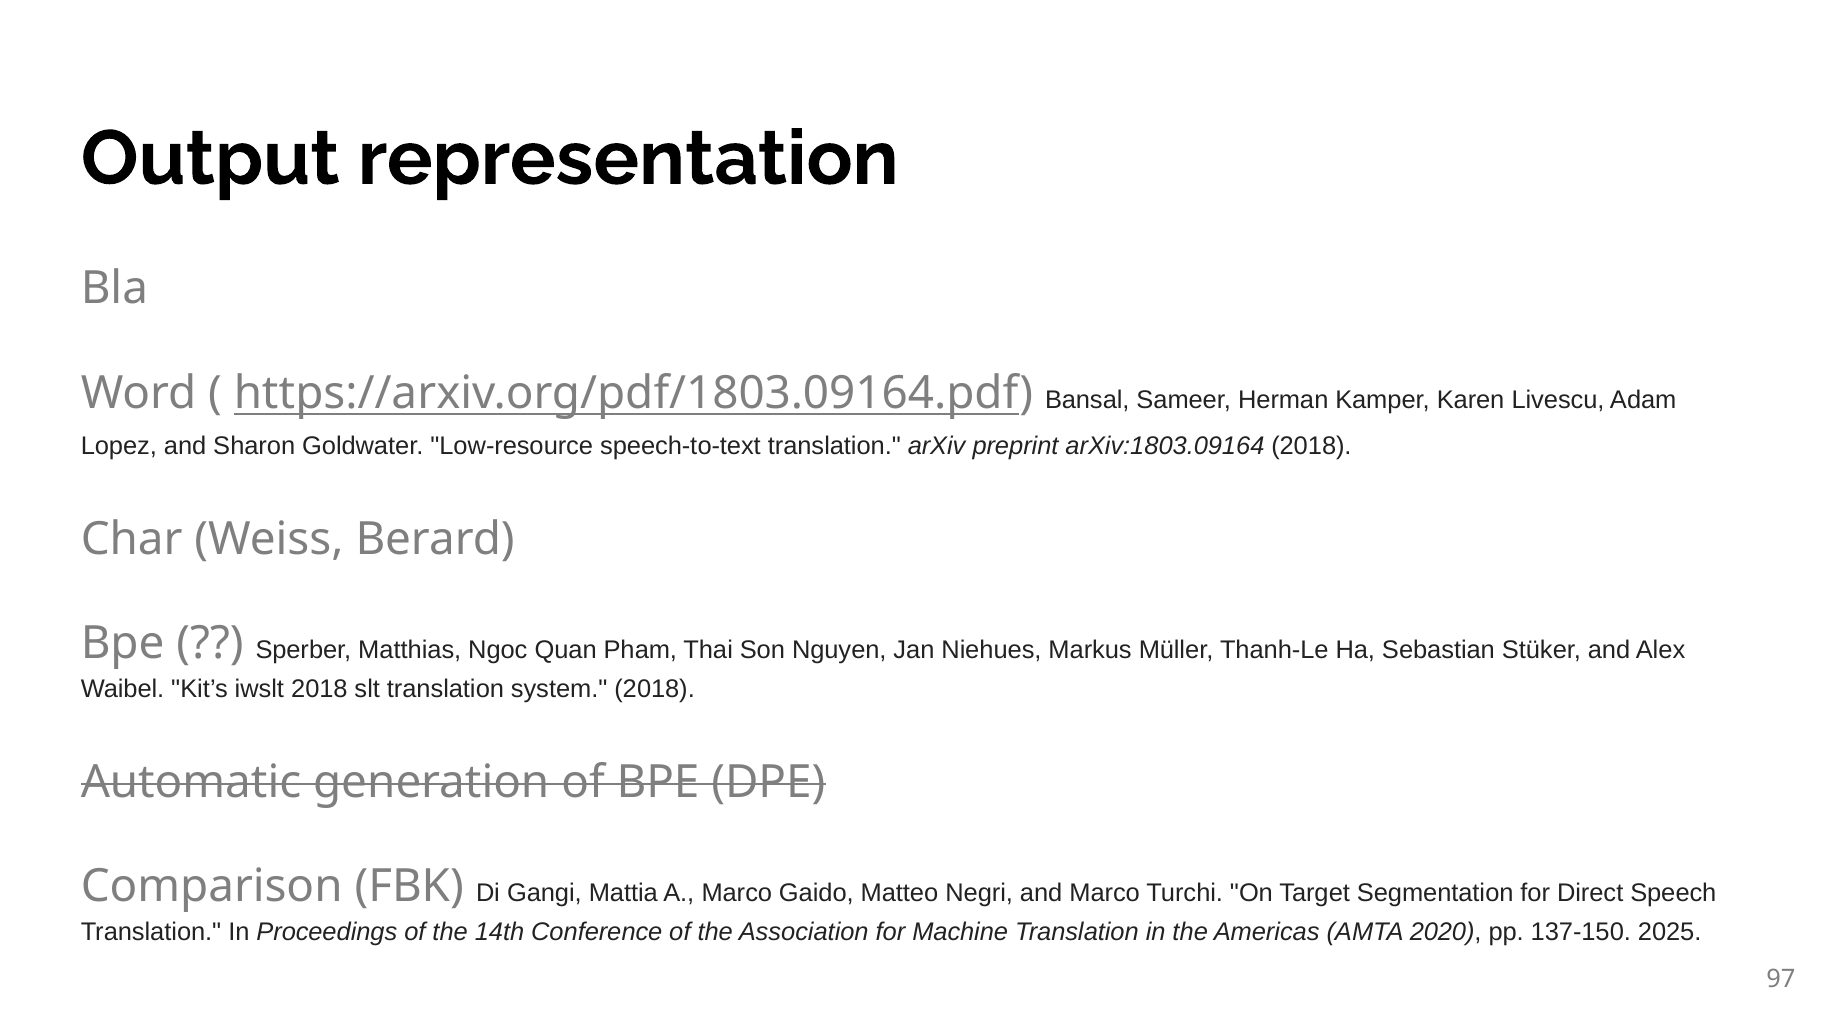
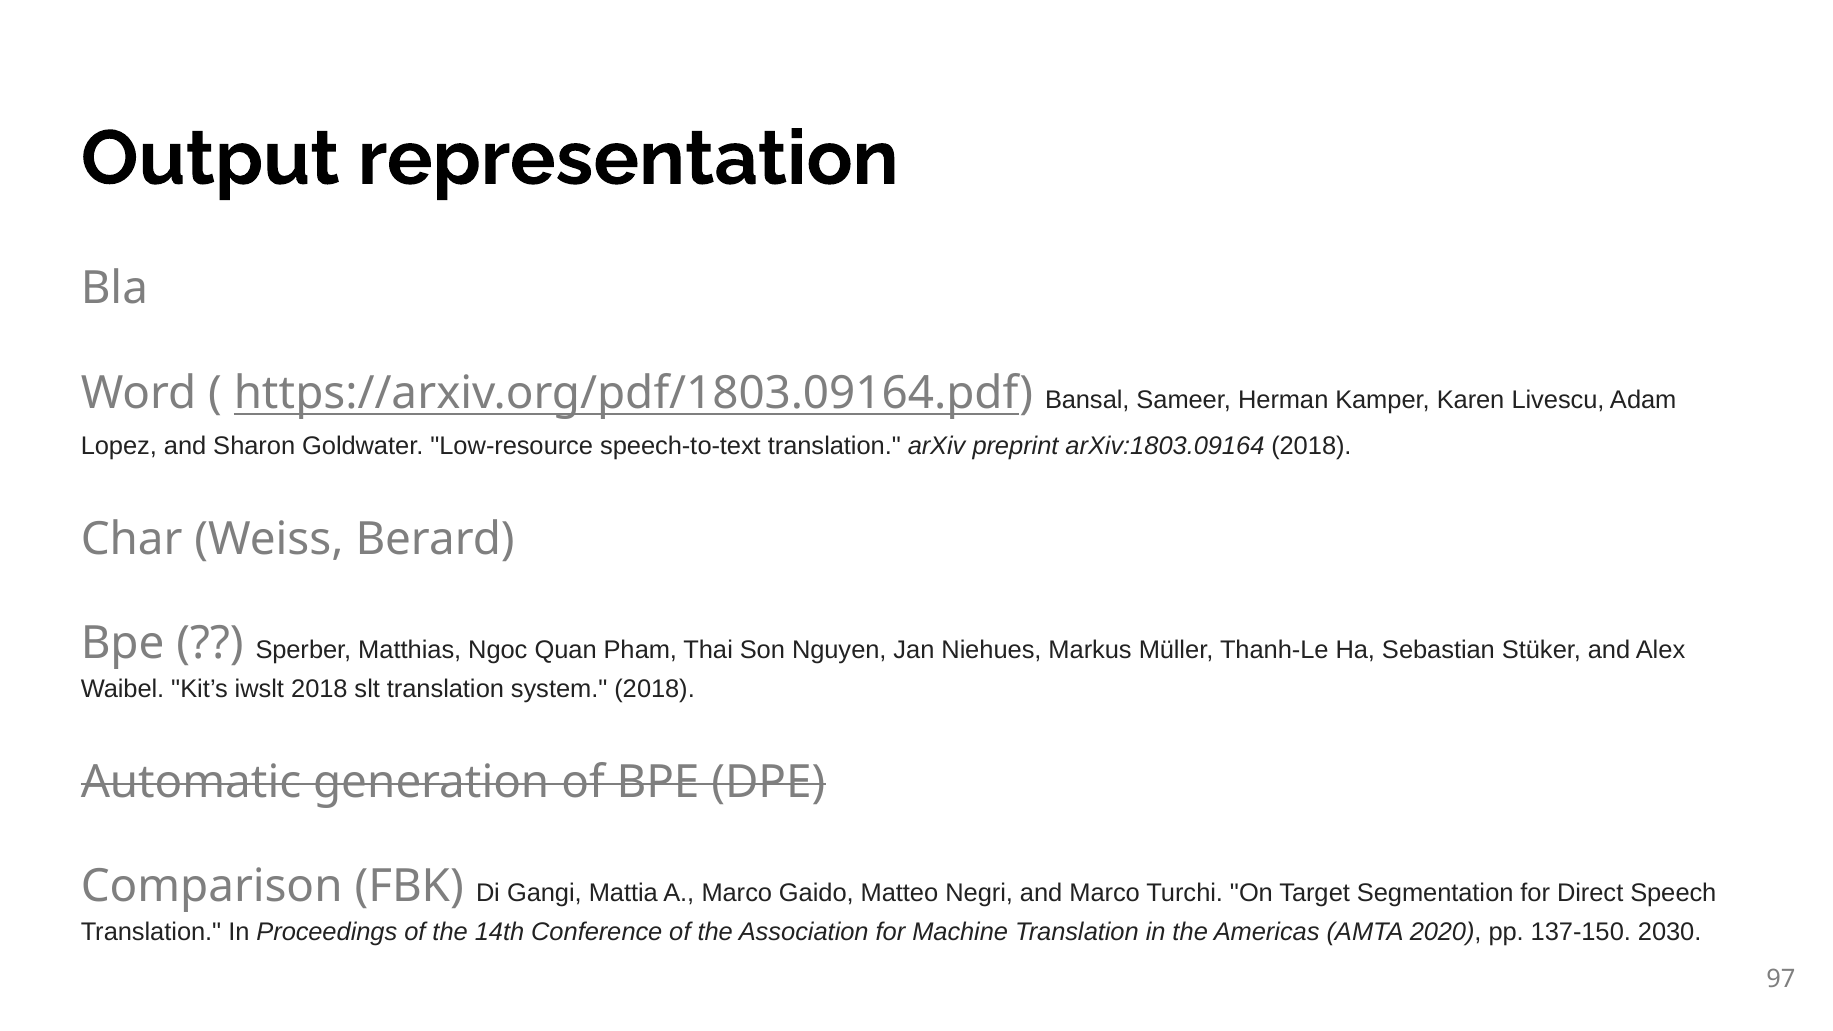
2025: 2025 -> 2030 (1670, 932)
